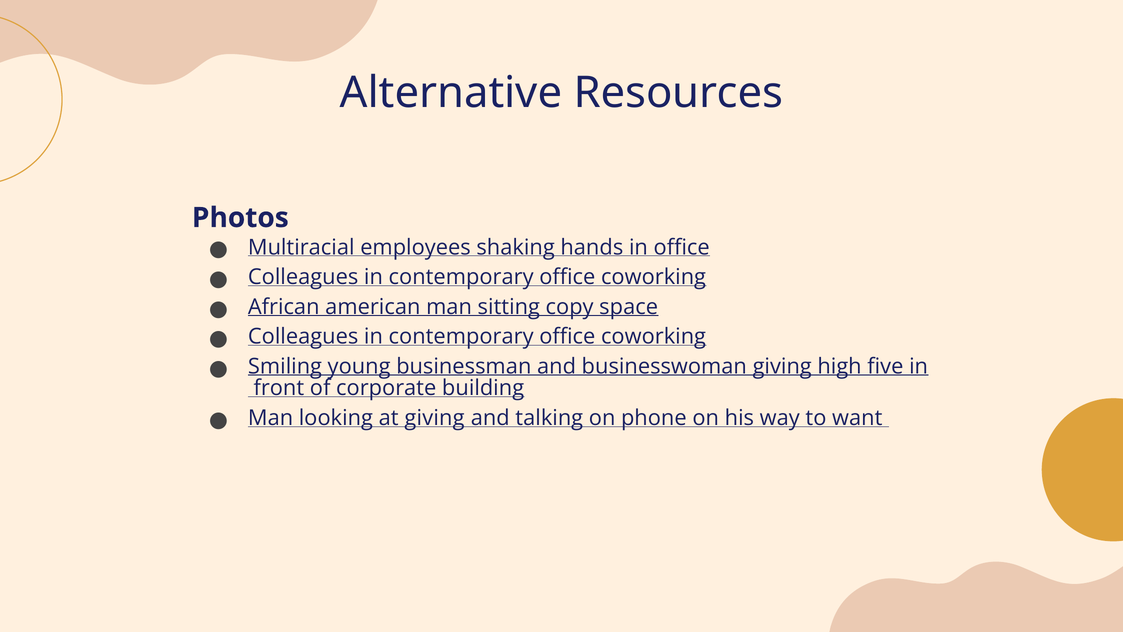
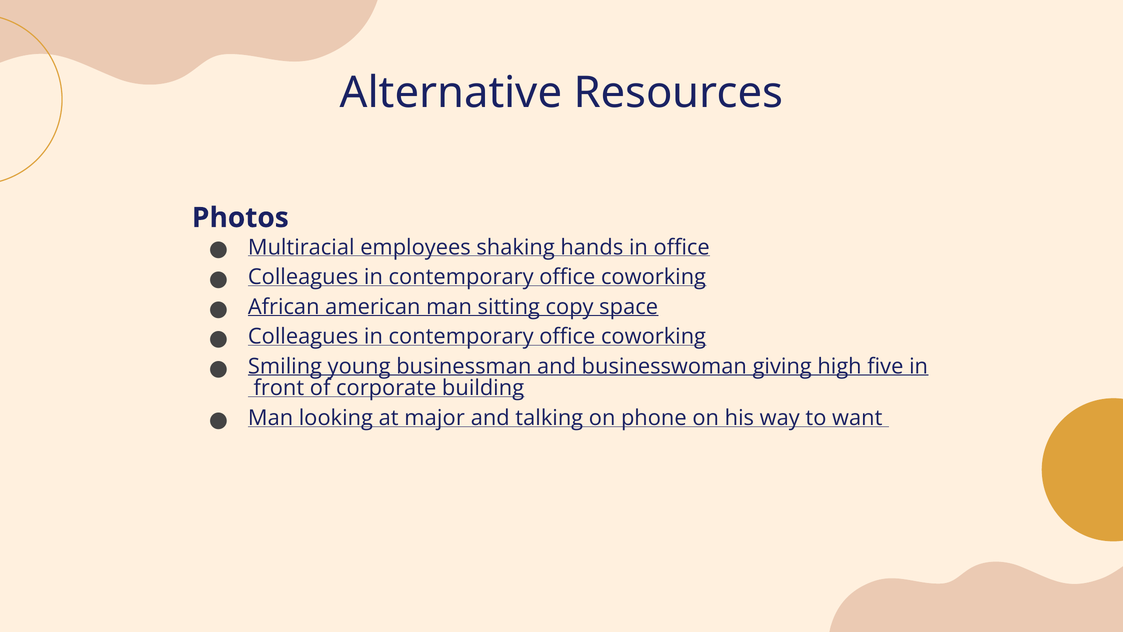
at giving: giving -> major (435, 418)
